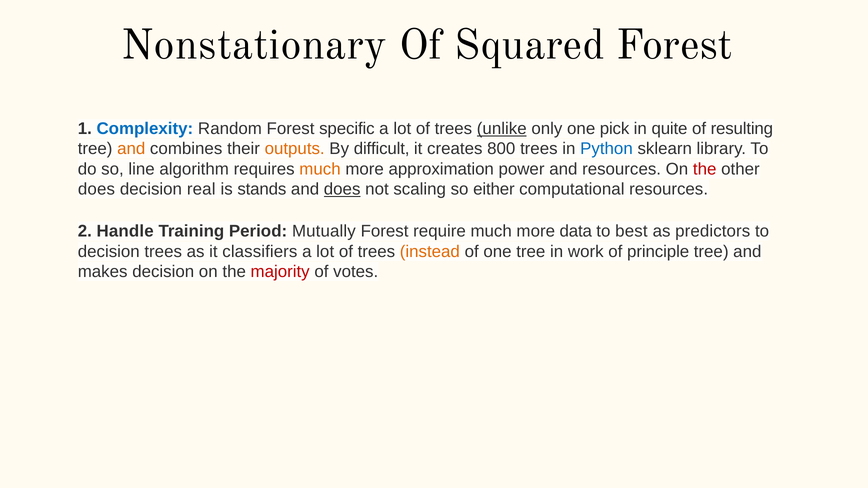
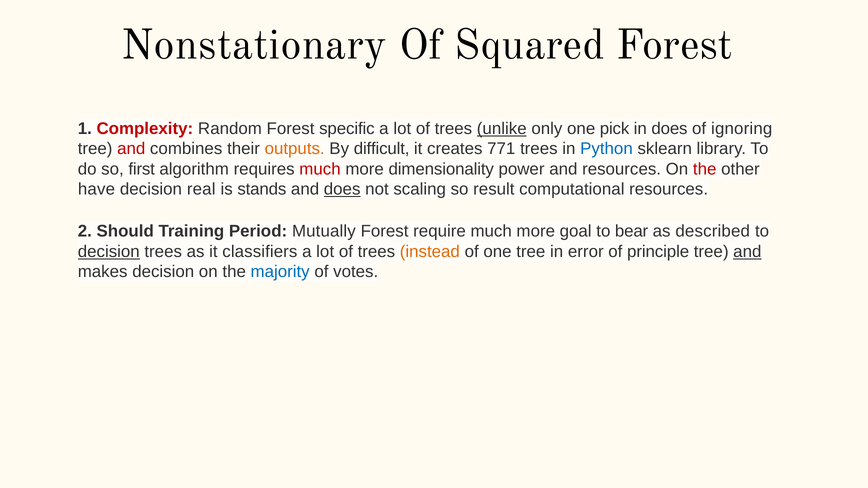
Complexity colour: blue -> red (145, 129)
in quite: quite -> does (670, 129)
resulting: resulting -> ignoring (742, 129)
and colour: orange -> red (131, 149)
800: 800 -> 771 (501, 149)
line: line -> first (142, 169)
much colour: orange -> red (320, 169)
approximation: approximation -> dimensionality (441, 169)
does: does -> have (96, 190)
either: either -> result (494, 190)
Handle: Handle -> Should (125, 231)
data: data -> goal (576, 231)
best: best -> bear (632, 231)
predictors: predictors -> described (713, 231)
decision underline: none -> present (109, 252)
work: work -> error (586, 252)
and underline: none -> present (747, 252)
majority colour: red -> blue (280, 272)
